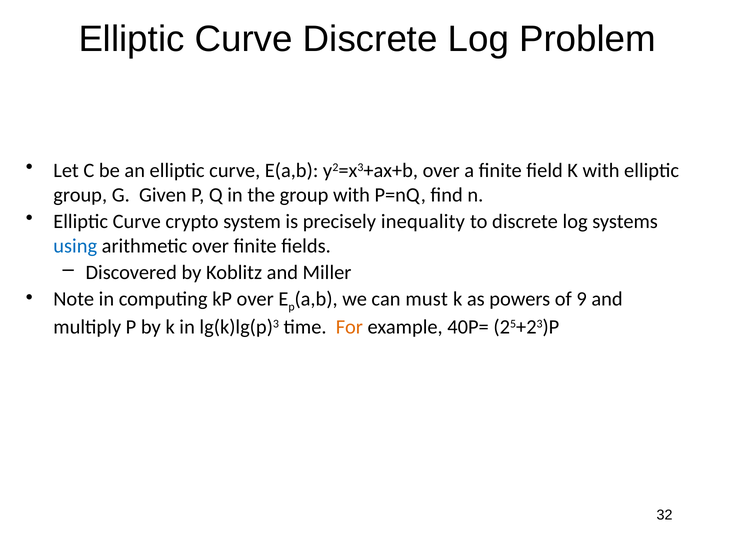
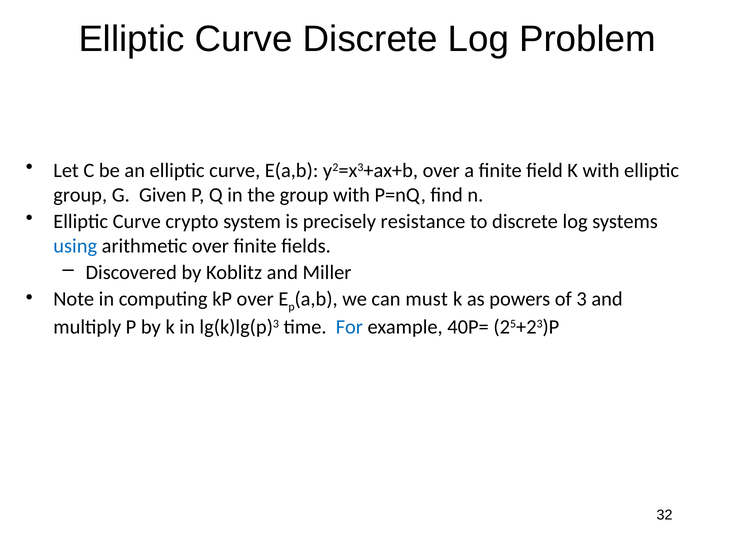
inequality: inequality -> resistance (423, 222)
9: 9 -> 3 (582, 299)
For colour: orange -> blue (349, 327)
